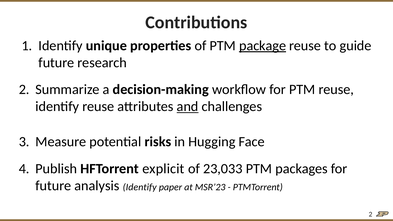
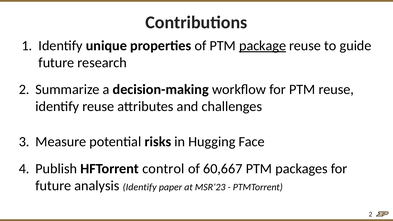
and underline: present -> none (188, 107)
explicit: explicit -> control (163, 169)
23,033: 23,033 -> 60,667 (223, 169)
